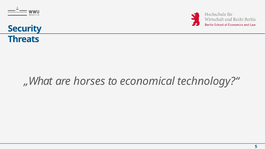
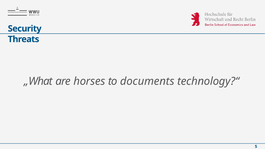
economical: economical -> documents (147, 81)
